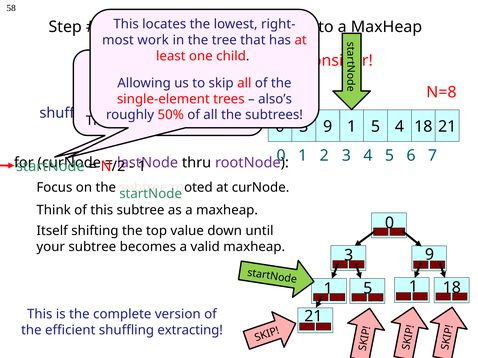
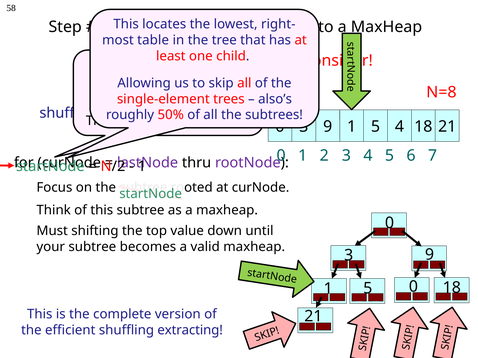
work: work -> table (153, 40)
Itself: Itself -> Must (52, 231)
5 1: 1 -> 0 (413, 287)
